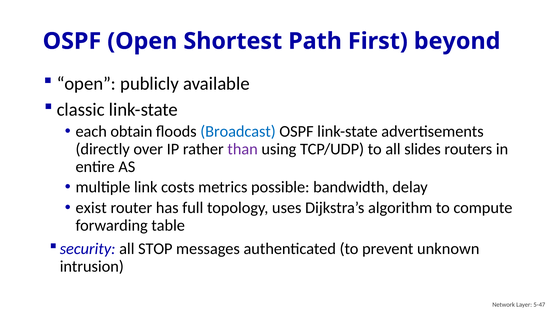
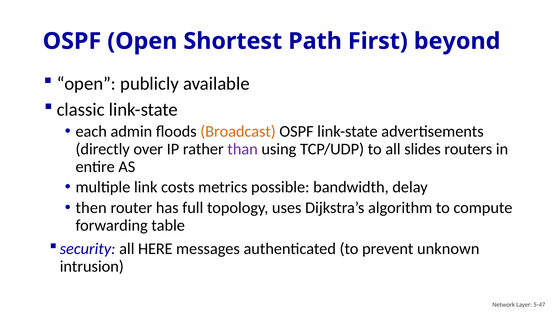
obtain: obtain -> admin (131, 131)
Broadcast colour: blue -> orange (238, 131)
exist: exist -> then (91, 208)
STOP: STOP -> HERE (155, 249)
